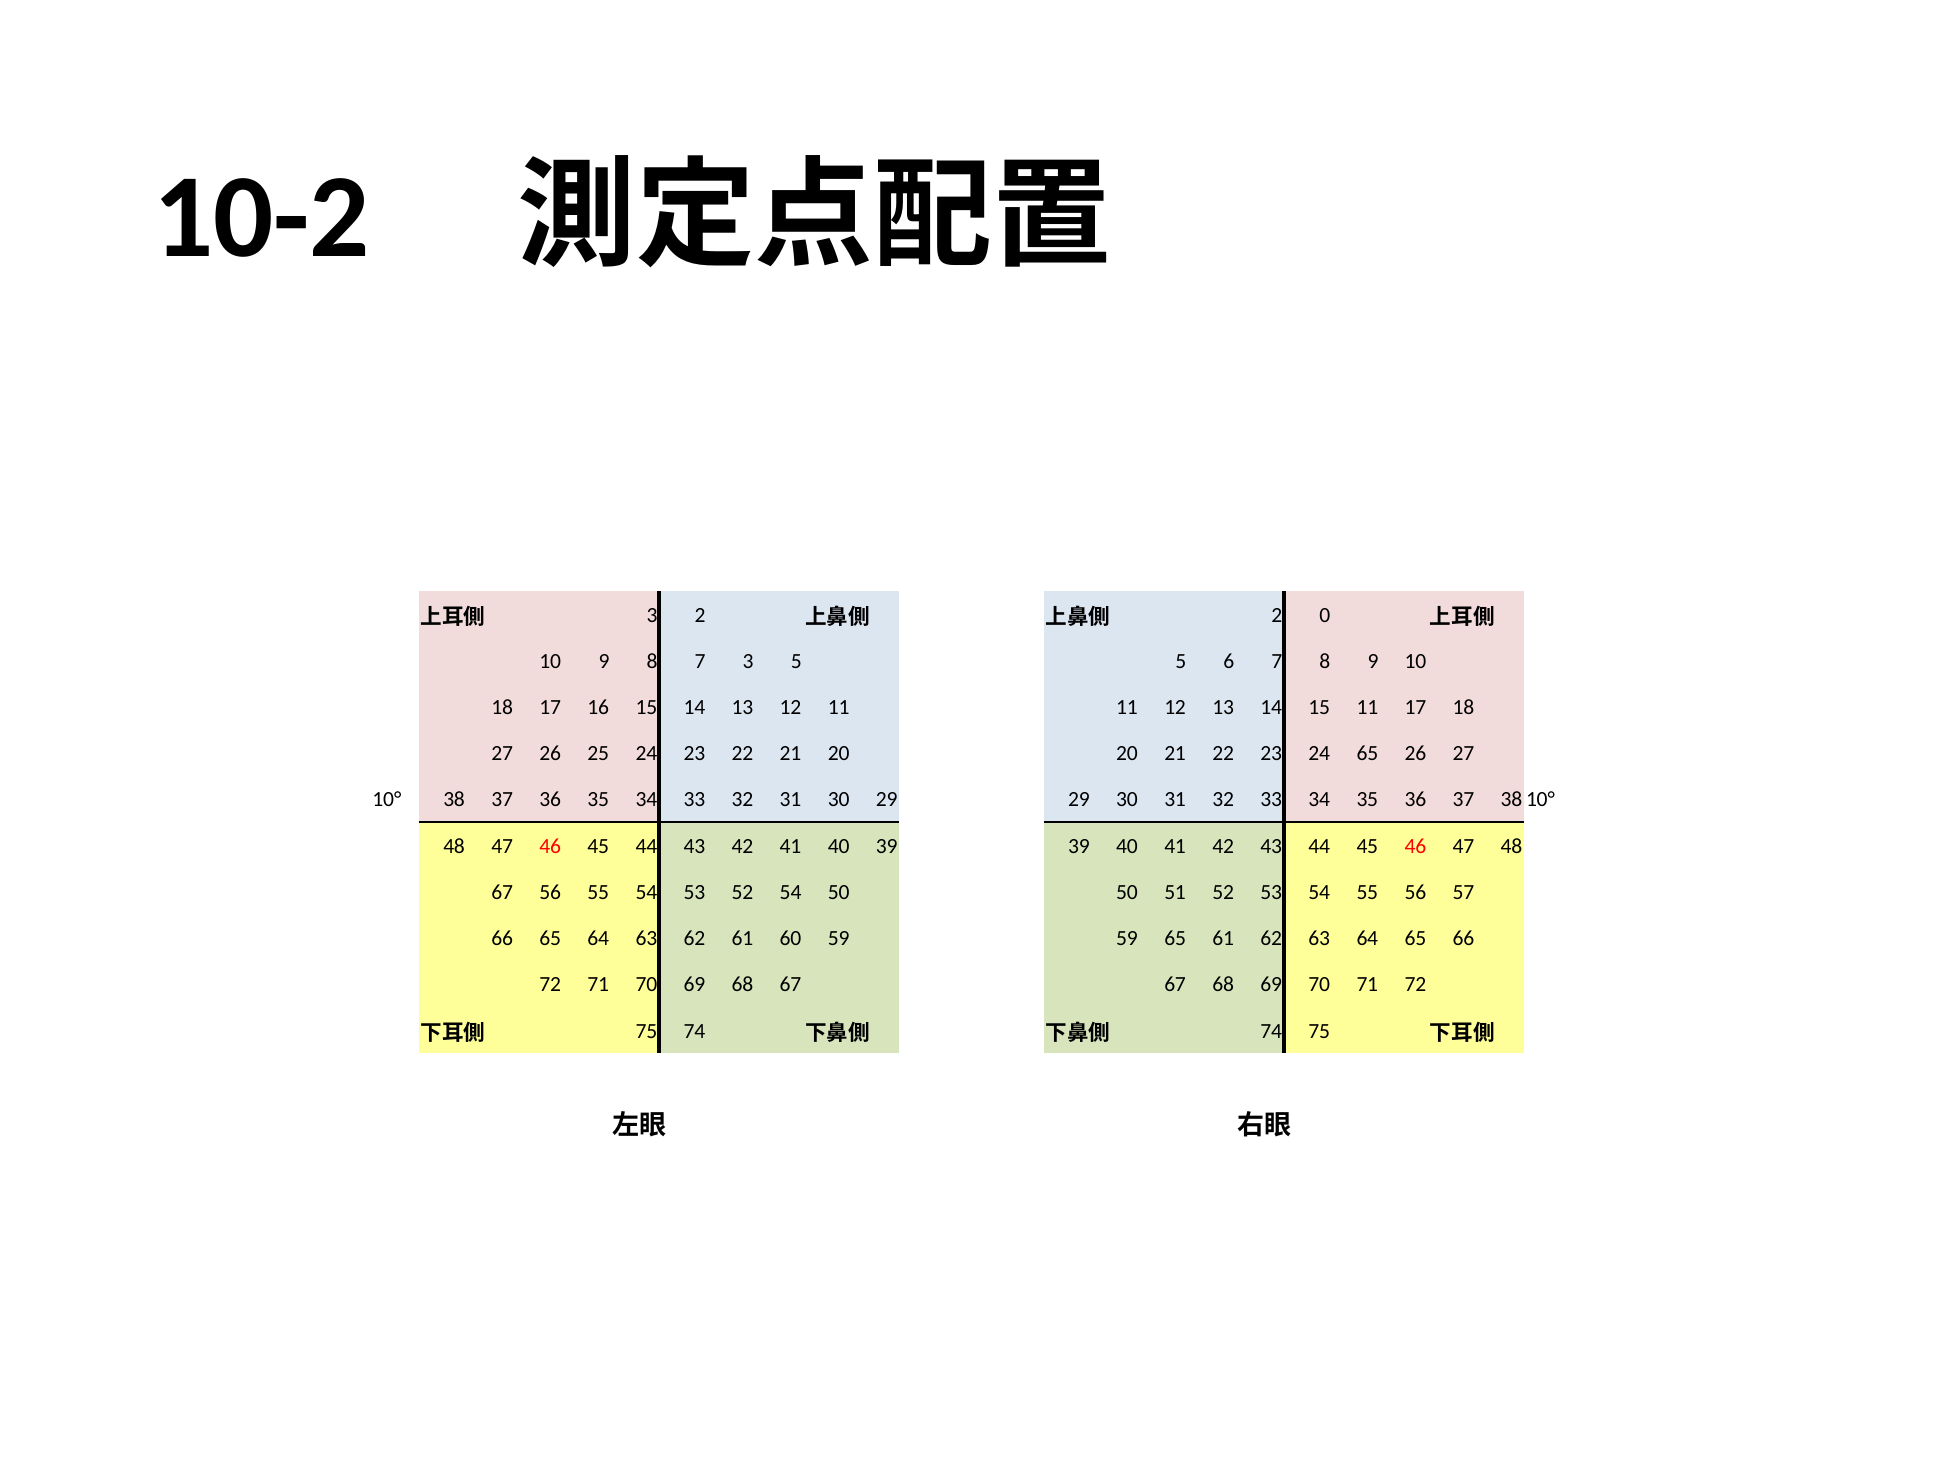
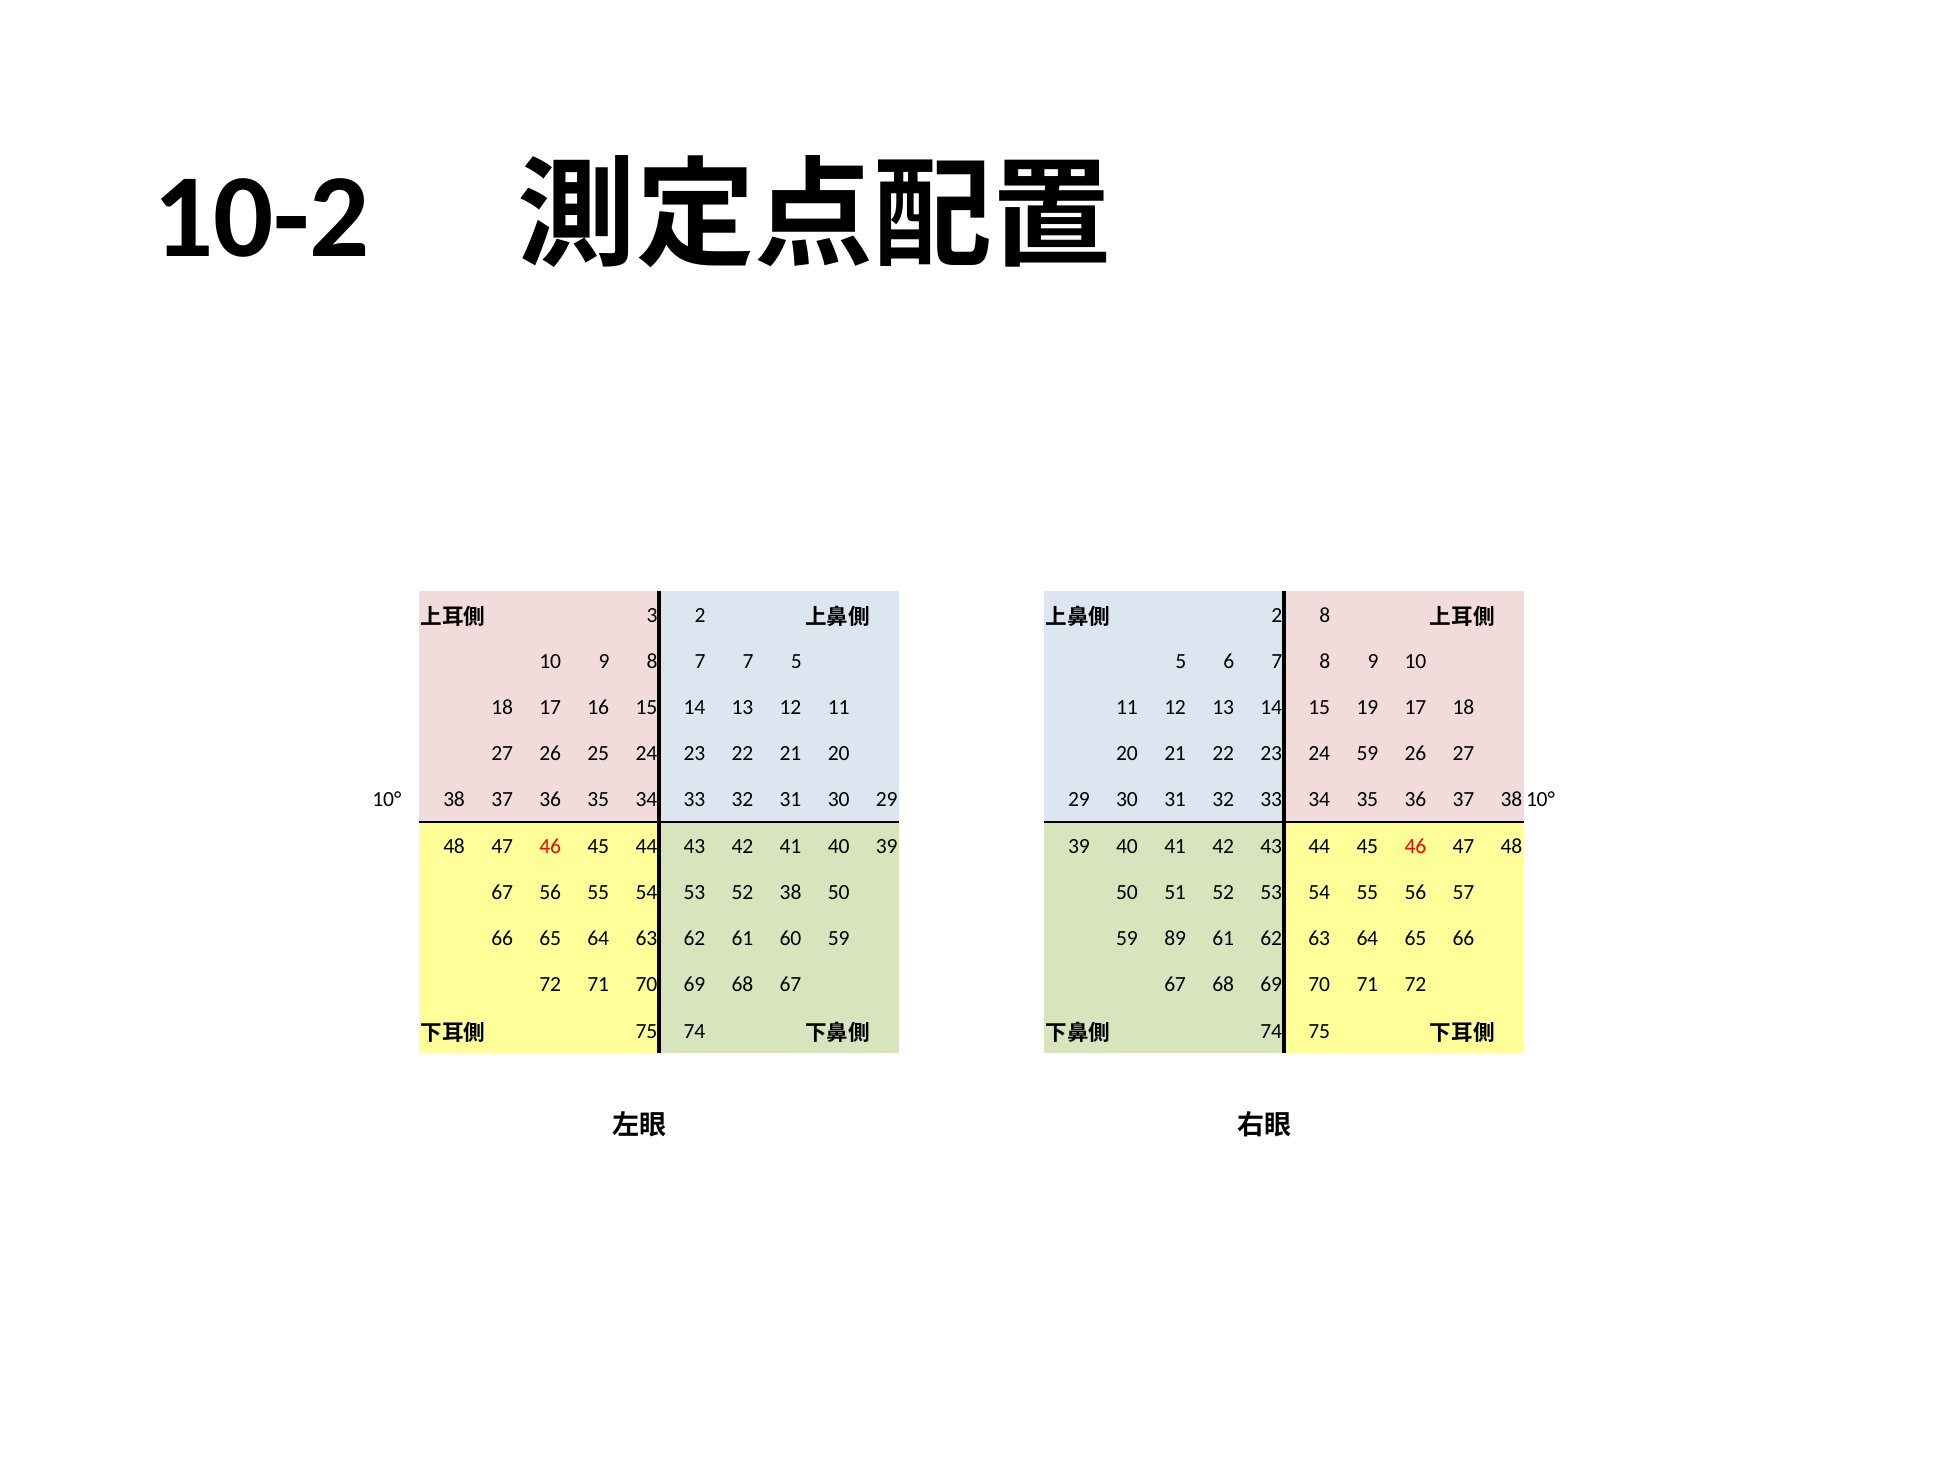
2 0: 0 -> 8 (1325, 615)
7 3: 3 -> 7 (748, 661)
15 11: 11 -> 19 (1367, 707)
24 65: 65 -> 59 (1367, 754)
52 54: 54 -> 38 (791, 892)
59 65: 65 -> 89 (1175, 938)
